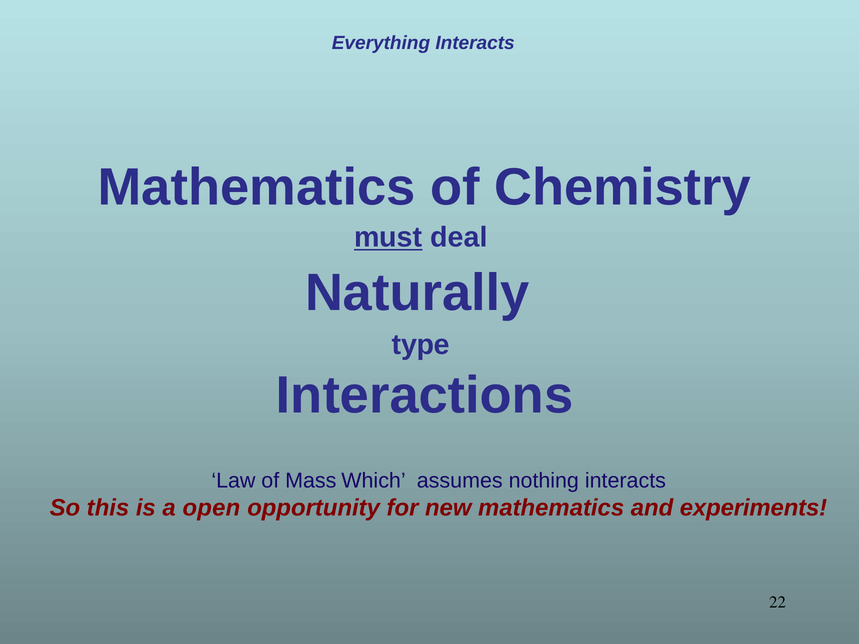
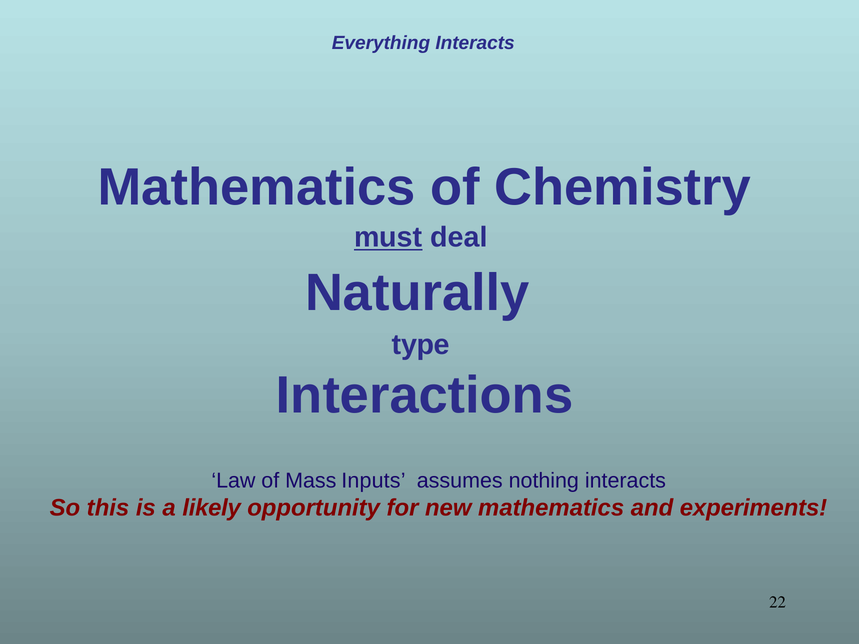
Which: Which -> Inputs (373, 481)
open: open -> likely (212, 508)
